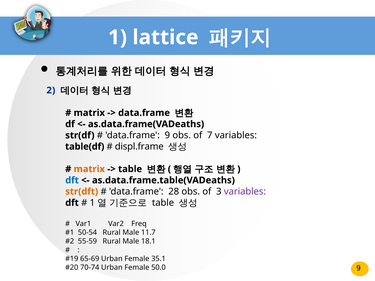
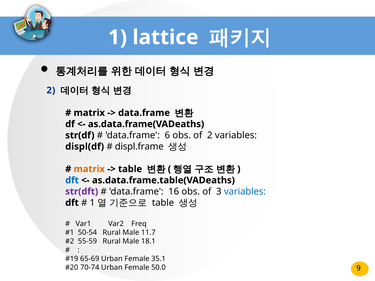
data.frame 9: 9 -> 6 (167, 135)
of 7: 7 -> 2 (210, 135)
table(df: table(df -> displ(df (85, 147)
str(dft colour: orange -> purple (82, 192)
28: 28 -> 16 (174, 192)
variables colour: purple -> blue (245, 192)
